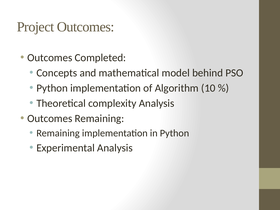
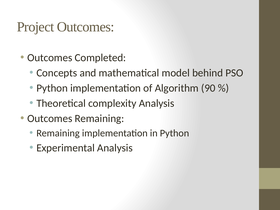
10: 10 -> 90 (208, 88)
